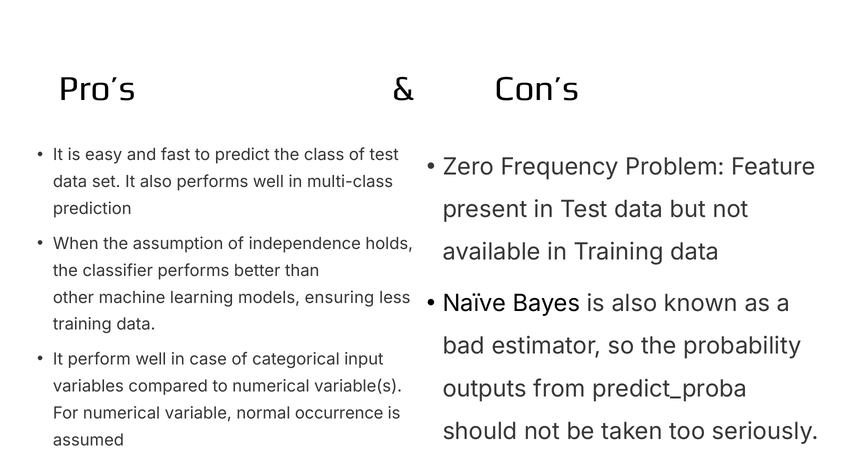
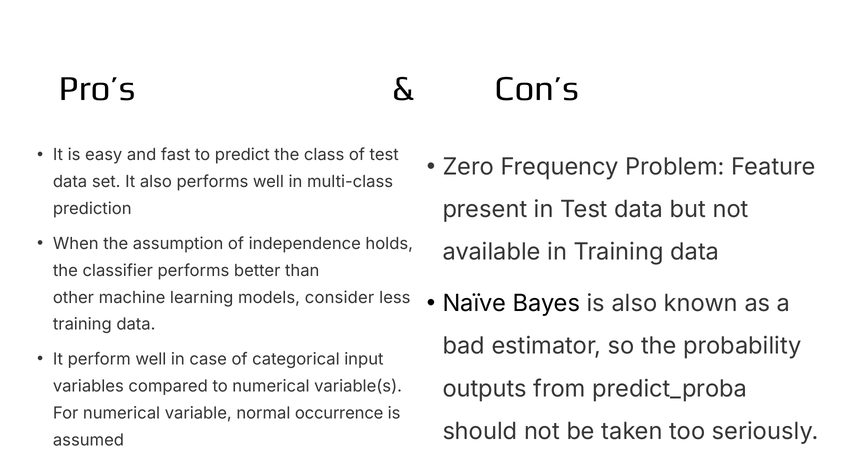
ensuring: ensuring -> consider (340, 298)
